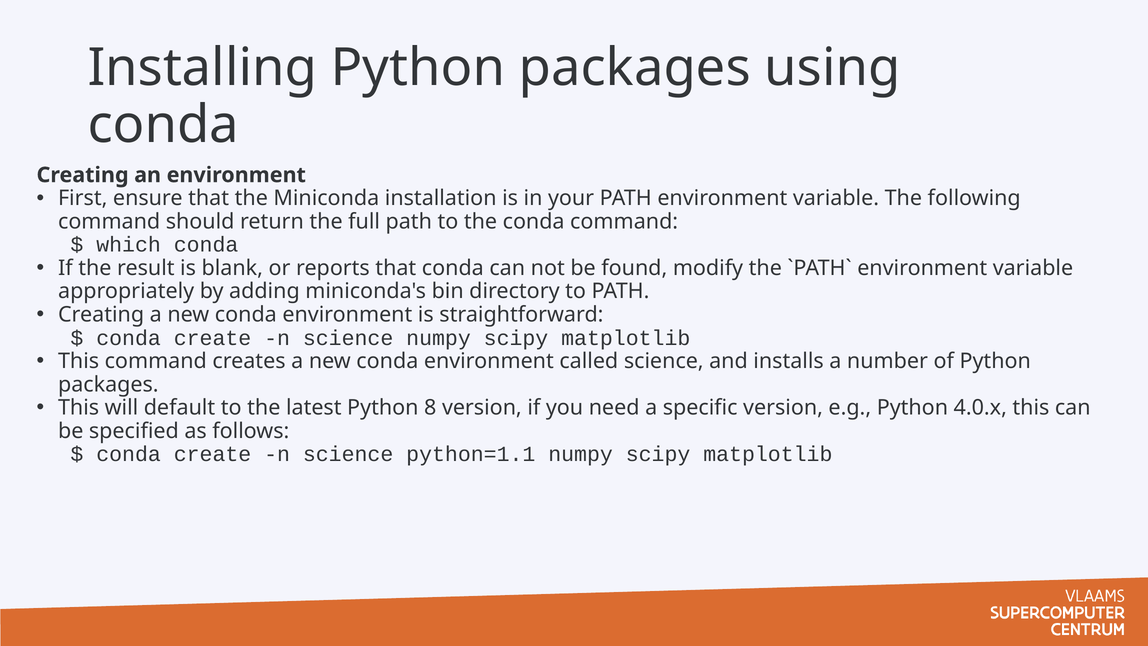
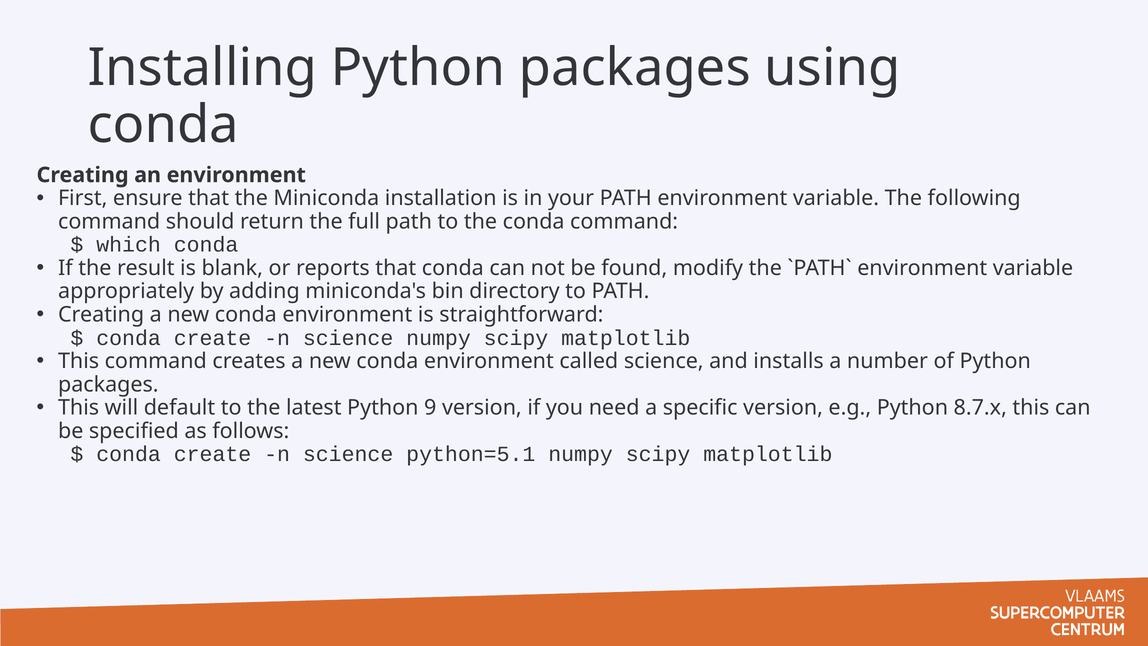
8: 8 -> 9 (430, 408)
4.0.x: 4.0.x -> 8.7.x (980, 408)
python=1.1: python=1.1 -> python=5.1 (471, 454)
